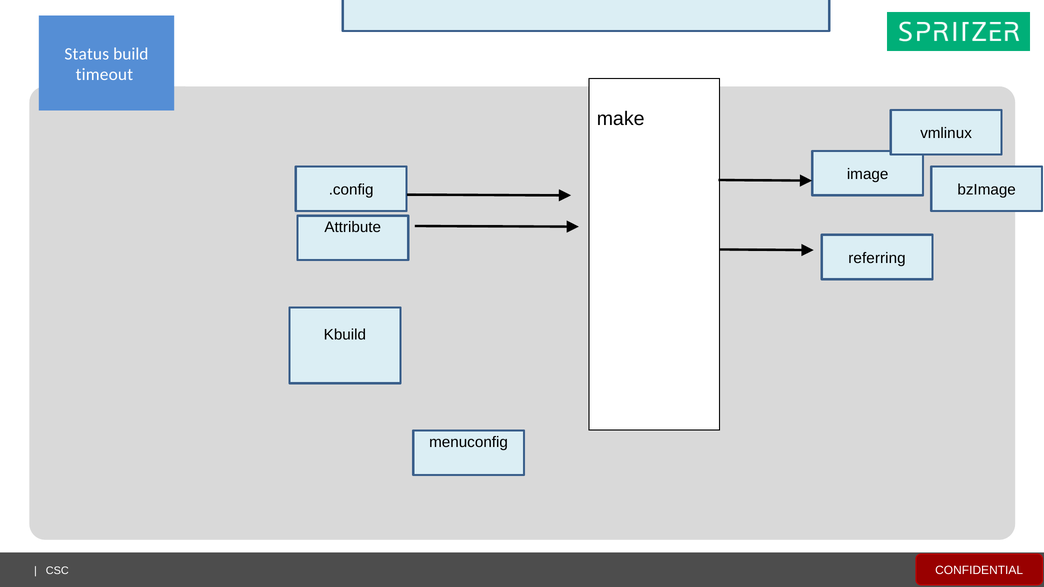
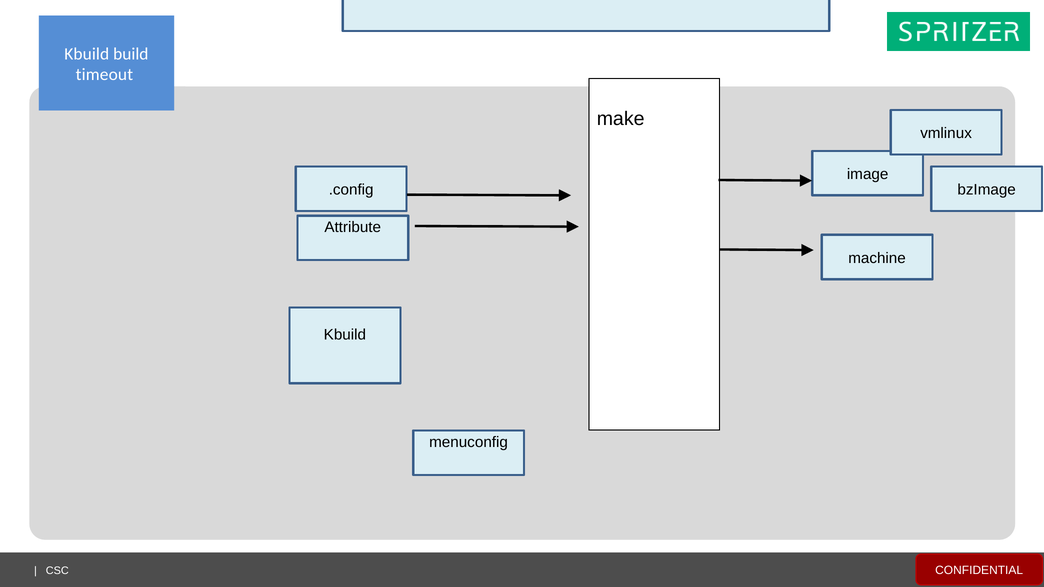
Status: Status -> Kbuild (87, 54)
referring: referring -> machine (877, 258)
